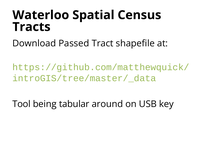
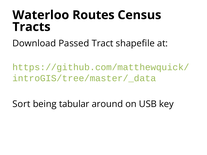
Spatial: Spatial -> Routes (93, 15)
Tool: Tool -> Sort (21, 104)
